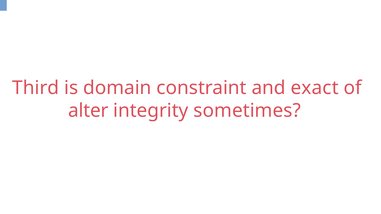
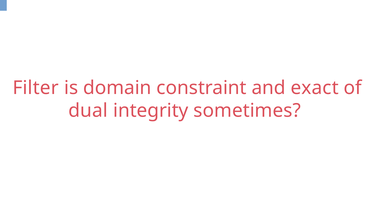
Third: Third -> Filter (36, 88)
alter: alter -> dual (88, 111)
